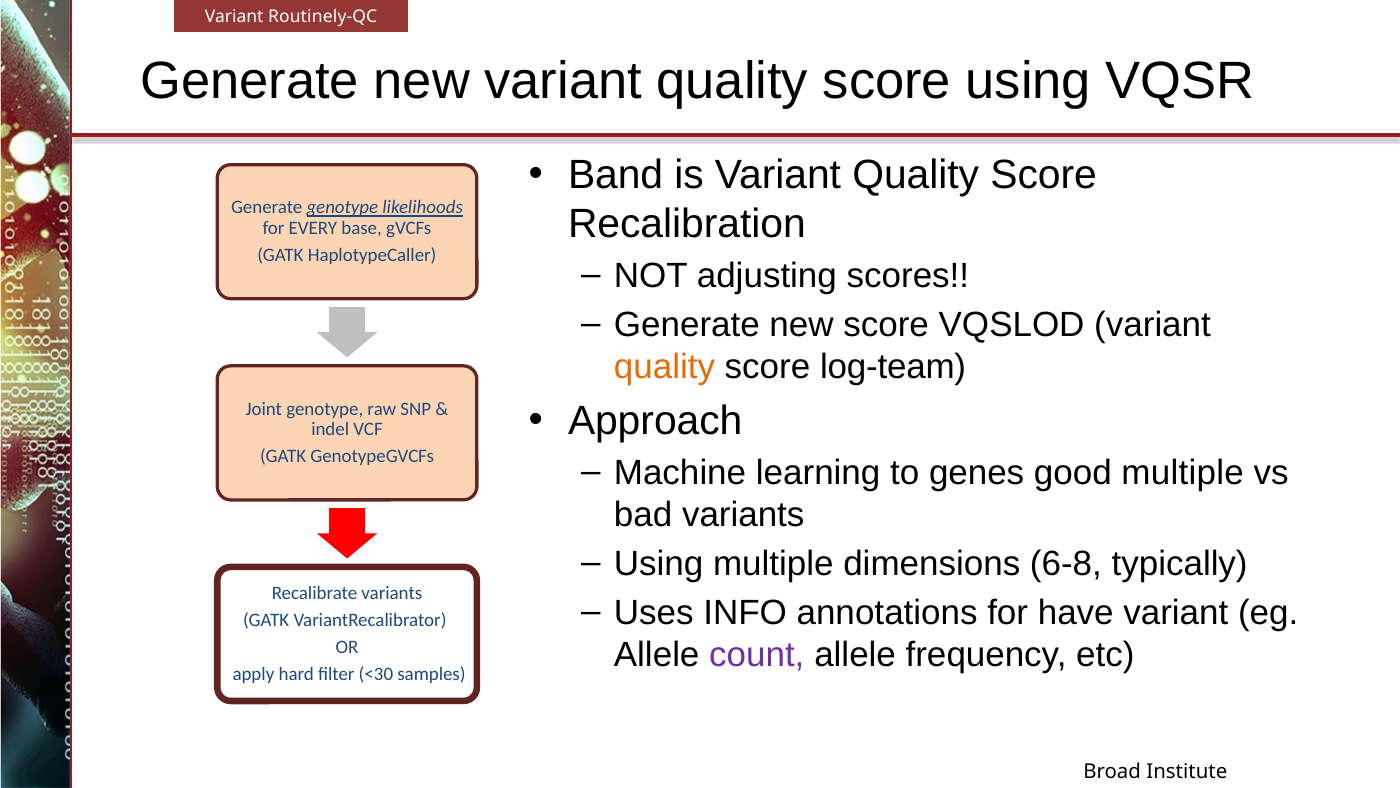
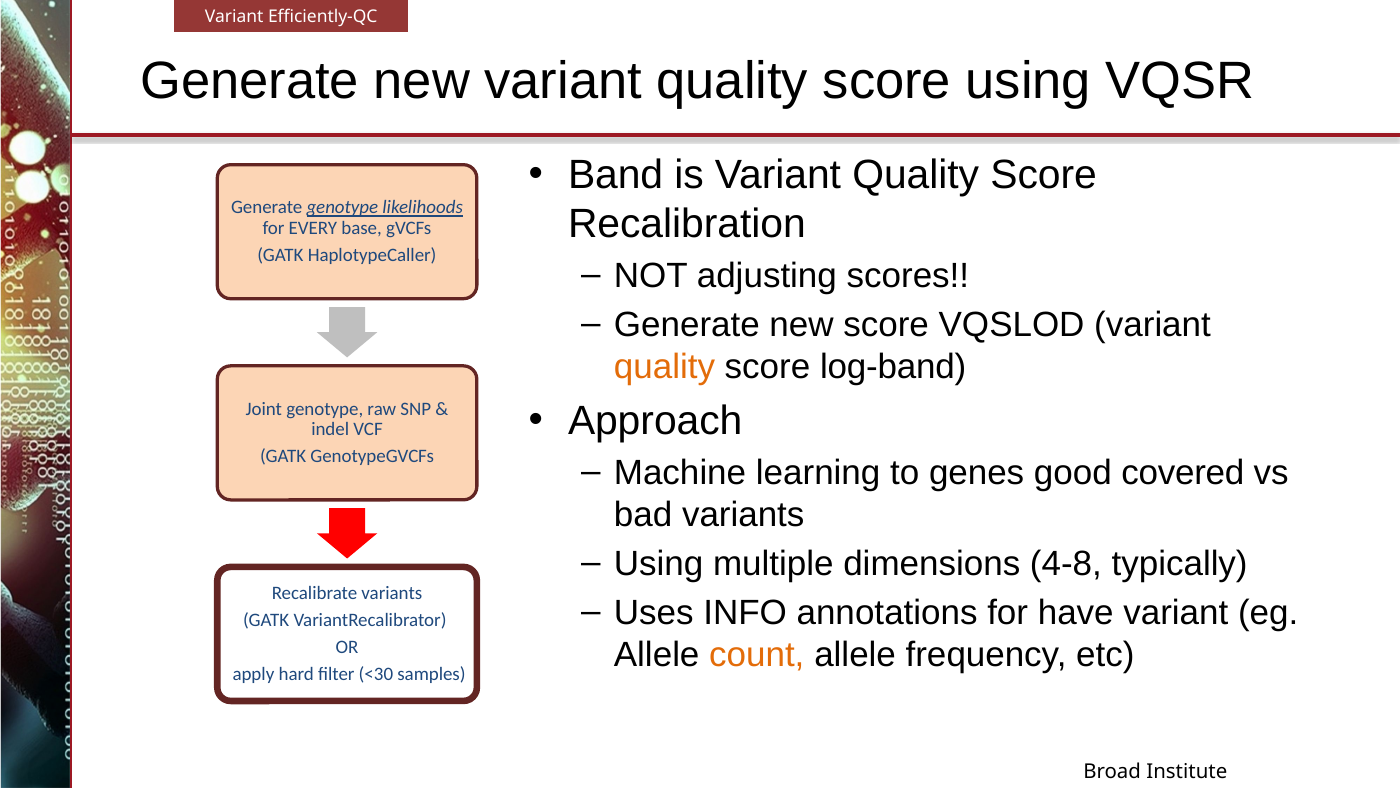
Routinely-QC: Routinely-QC -> Efficiently-QC (323, 17)
log-team: log-team -> log-band (893, 367)
good multiple: multiple -> covered (1183, 473)
6-8: 6-8 -> 4-8 (1066, 564)
count colour: purple -> orange (757, 655)
